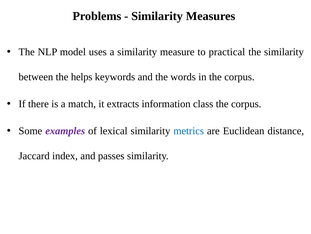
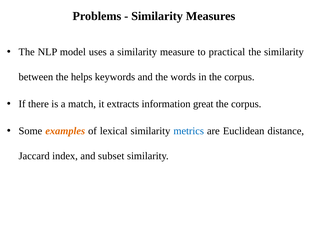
class: class -> great (203, 104)
examples colour: purple -> orange (65, 131)
passes: passes -> subset (111, 155)
